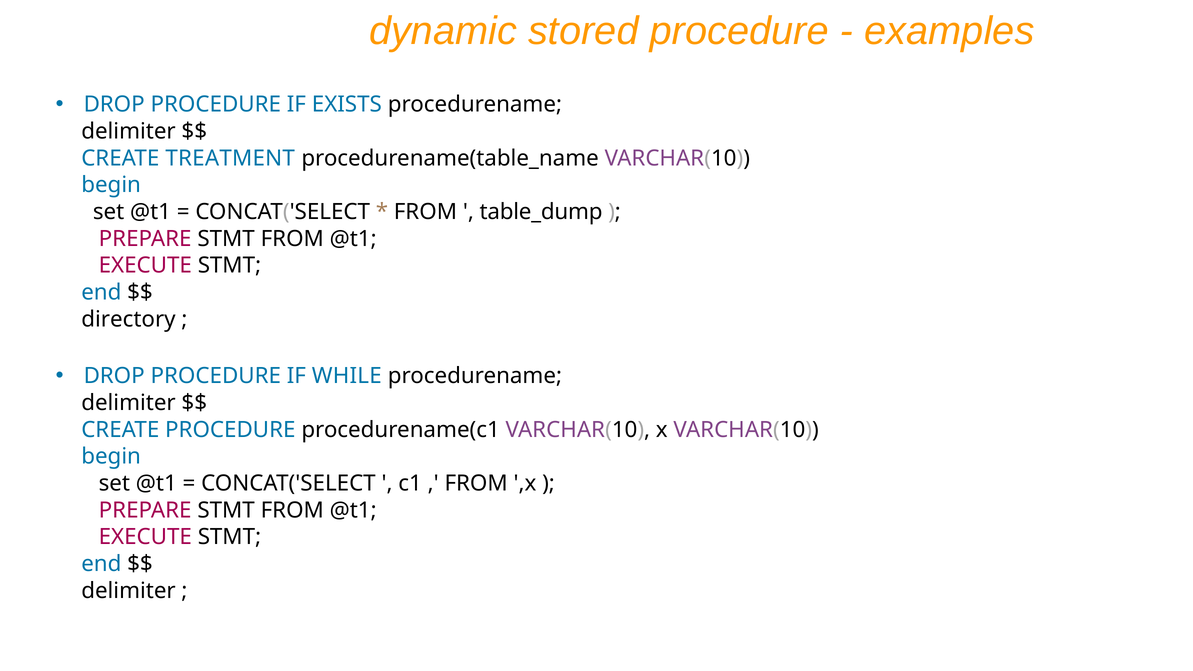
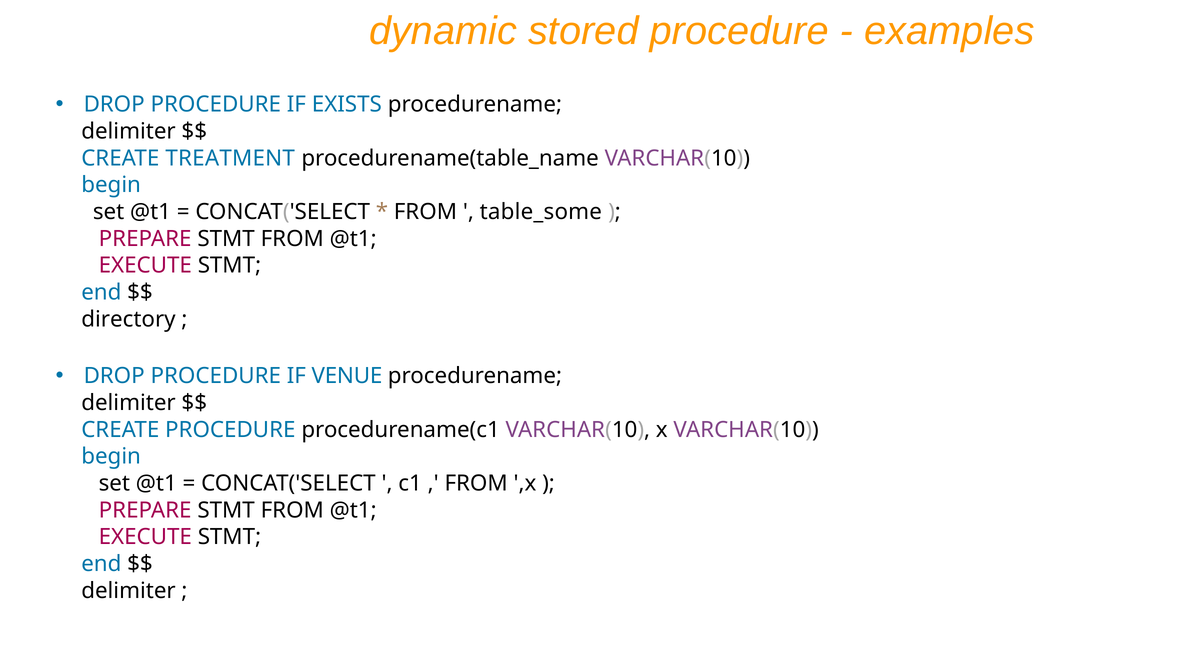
table_dump: table_dump -> table_some (541, 212)
WHILE: WHILE -> VENUE (347, 376)
